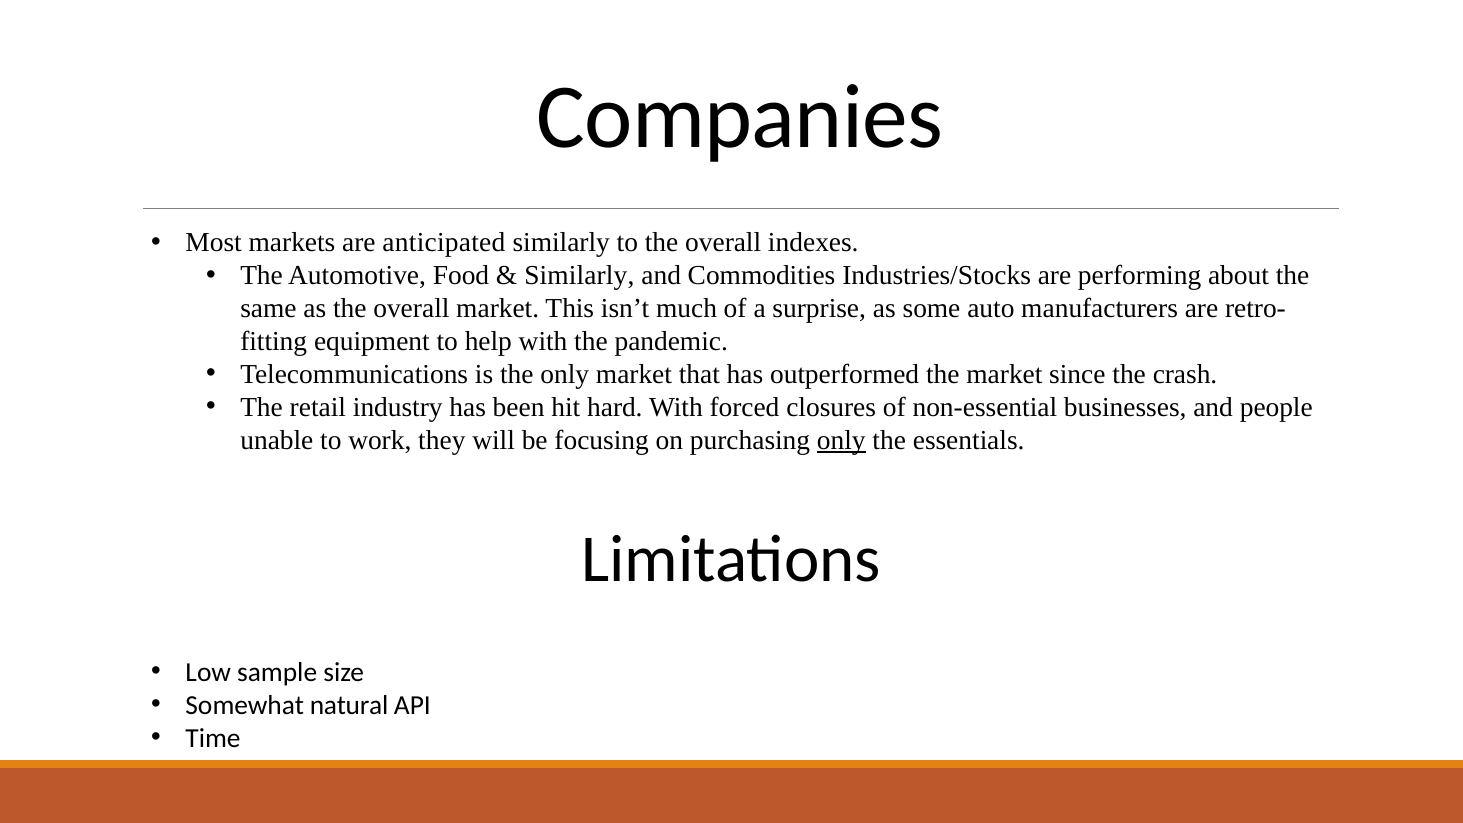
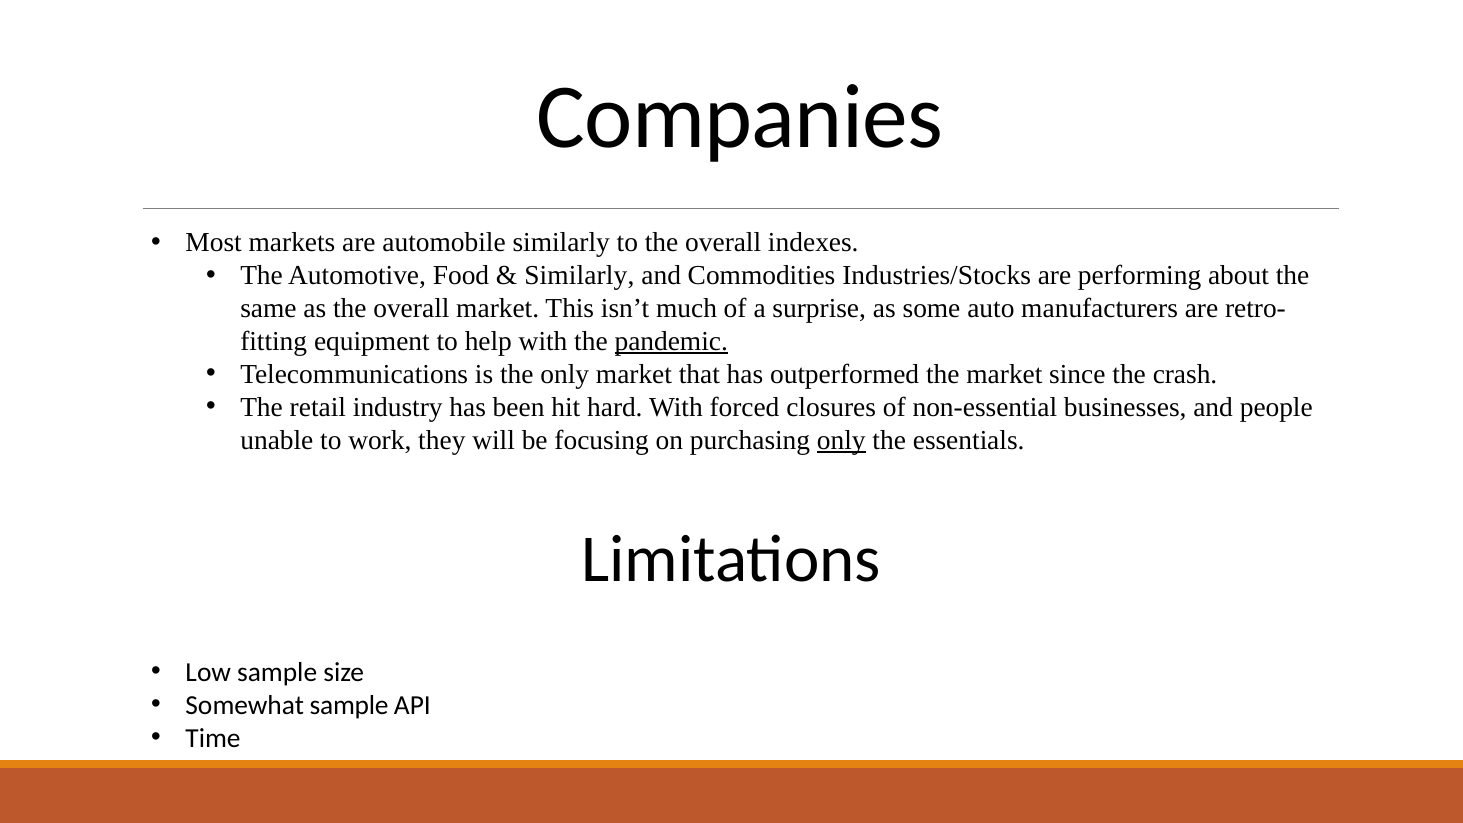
anticipated: anticipated -> automobile (444, 243)
pandemic underline: none -> present (671, 341)
Somewhat natural: natural -> sample (349, 705)
